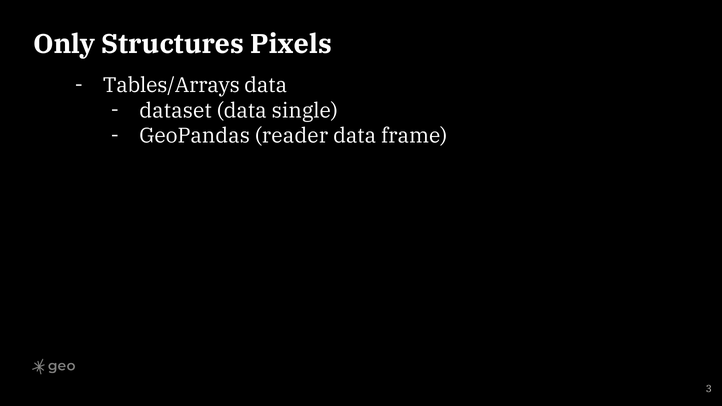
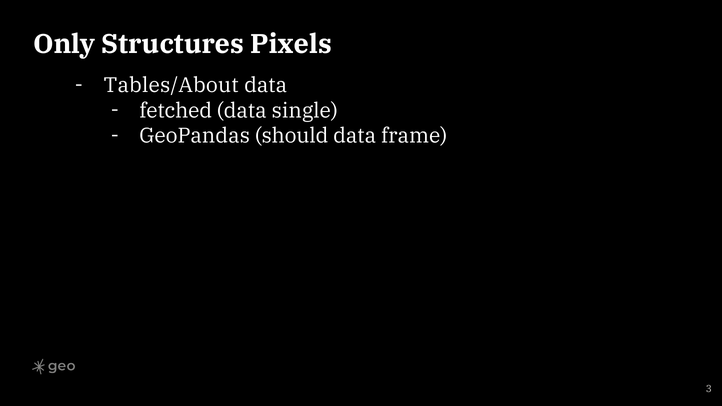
Tables/Arrays: Tables/Arrays -> Tables/About (171, 85)
dataset: dataset -> fetched (176, 111)
reader: reader -> should (292, 136)
